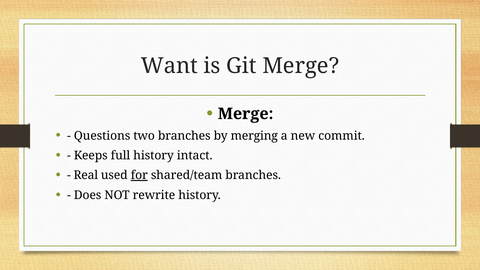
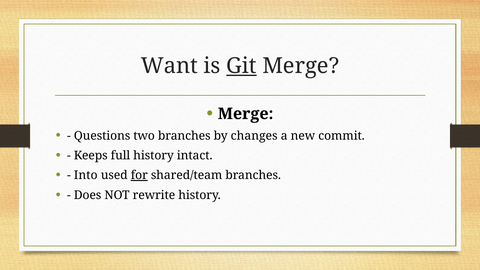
Git underline: none -> present (241, 66)
merging: merging -> changes (254, 136)
Real: Real -> Into (86, 175)
